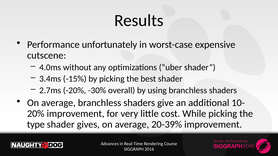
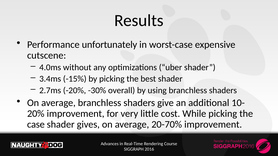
type: type -> case (36, 125)
20-39%: 20-39% -> 20-70% (167, 125)
